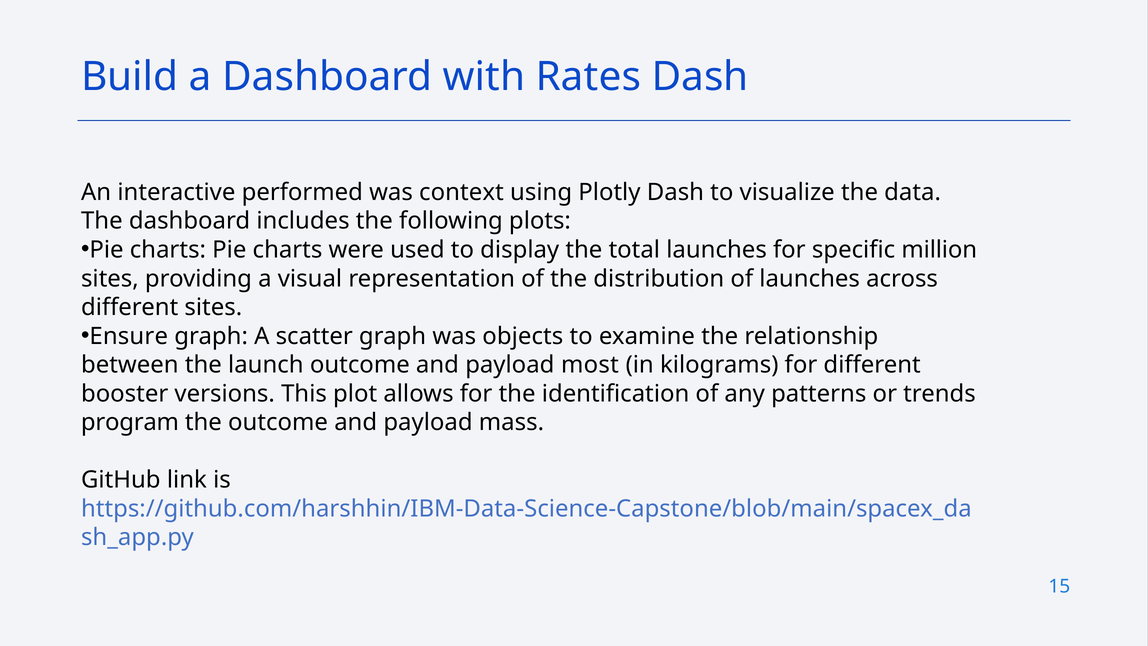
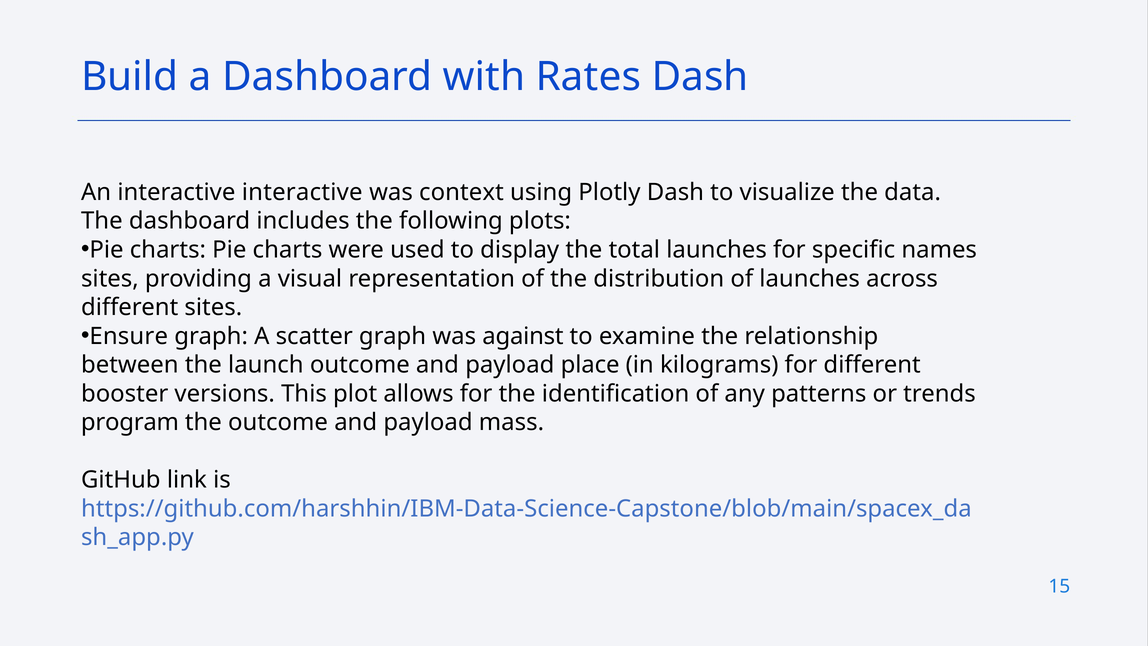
interactive performed: performed -> interactive (302, 192)
million: million -> names (939, 250)
objects: objects -> against (523, 336)
most: most -> place (590, 365)
